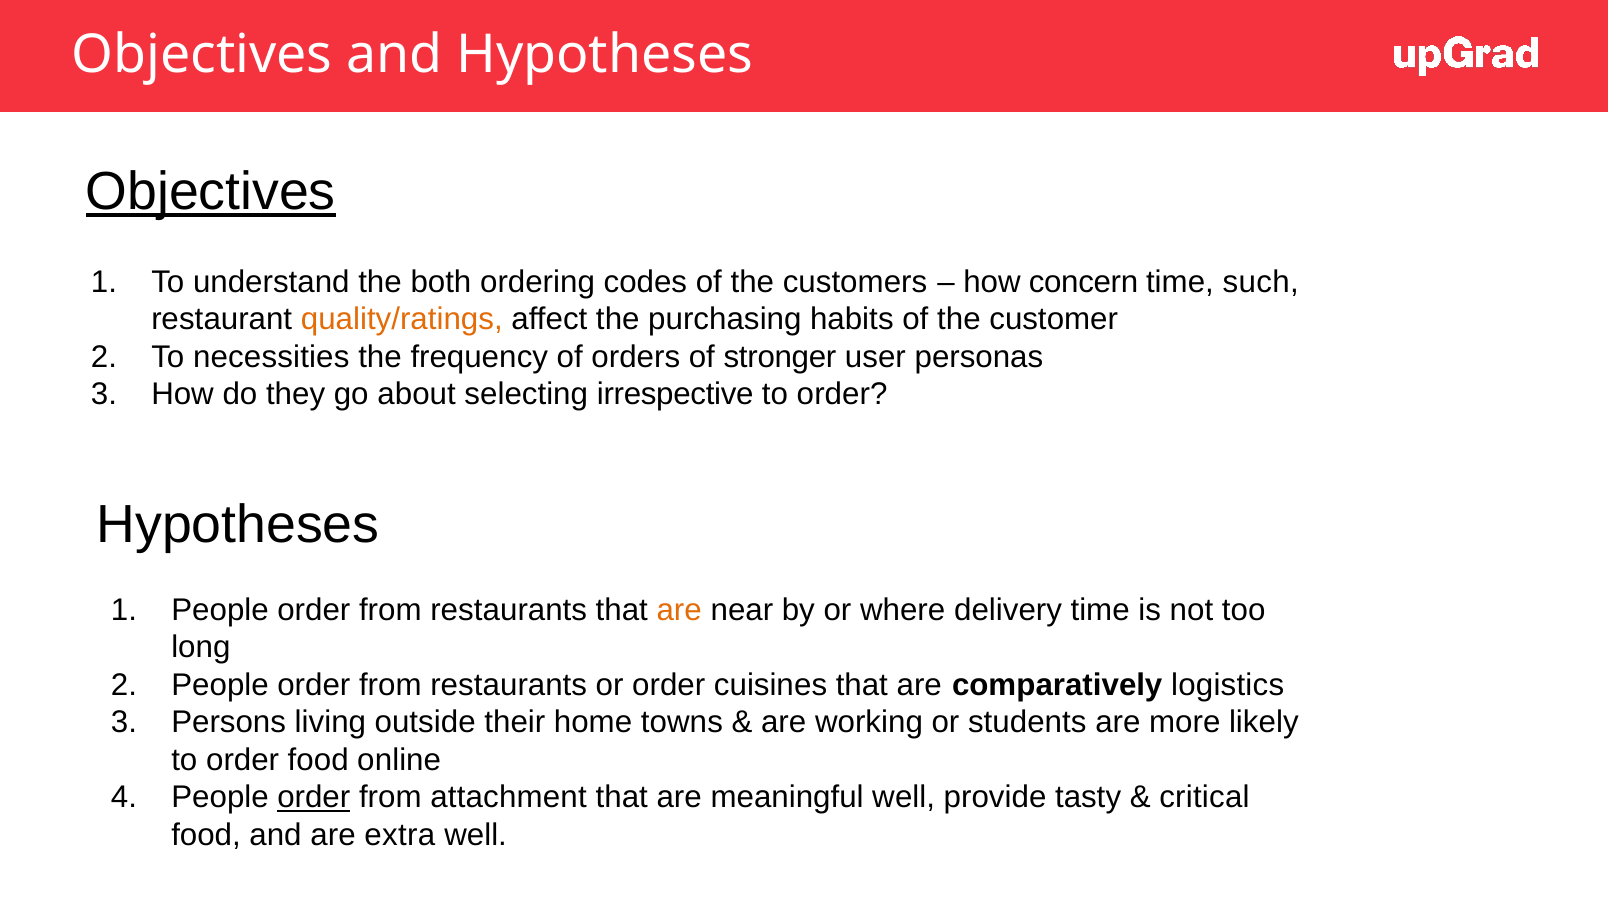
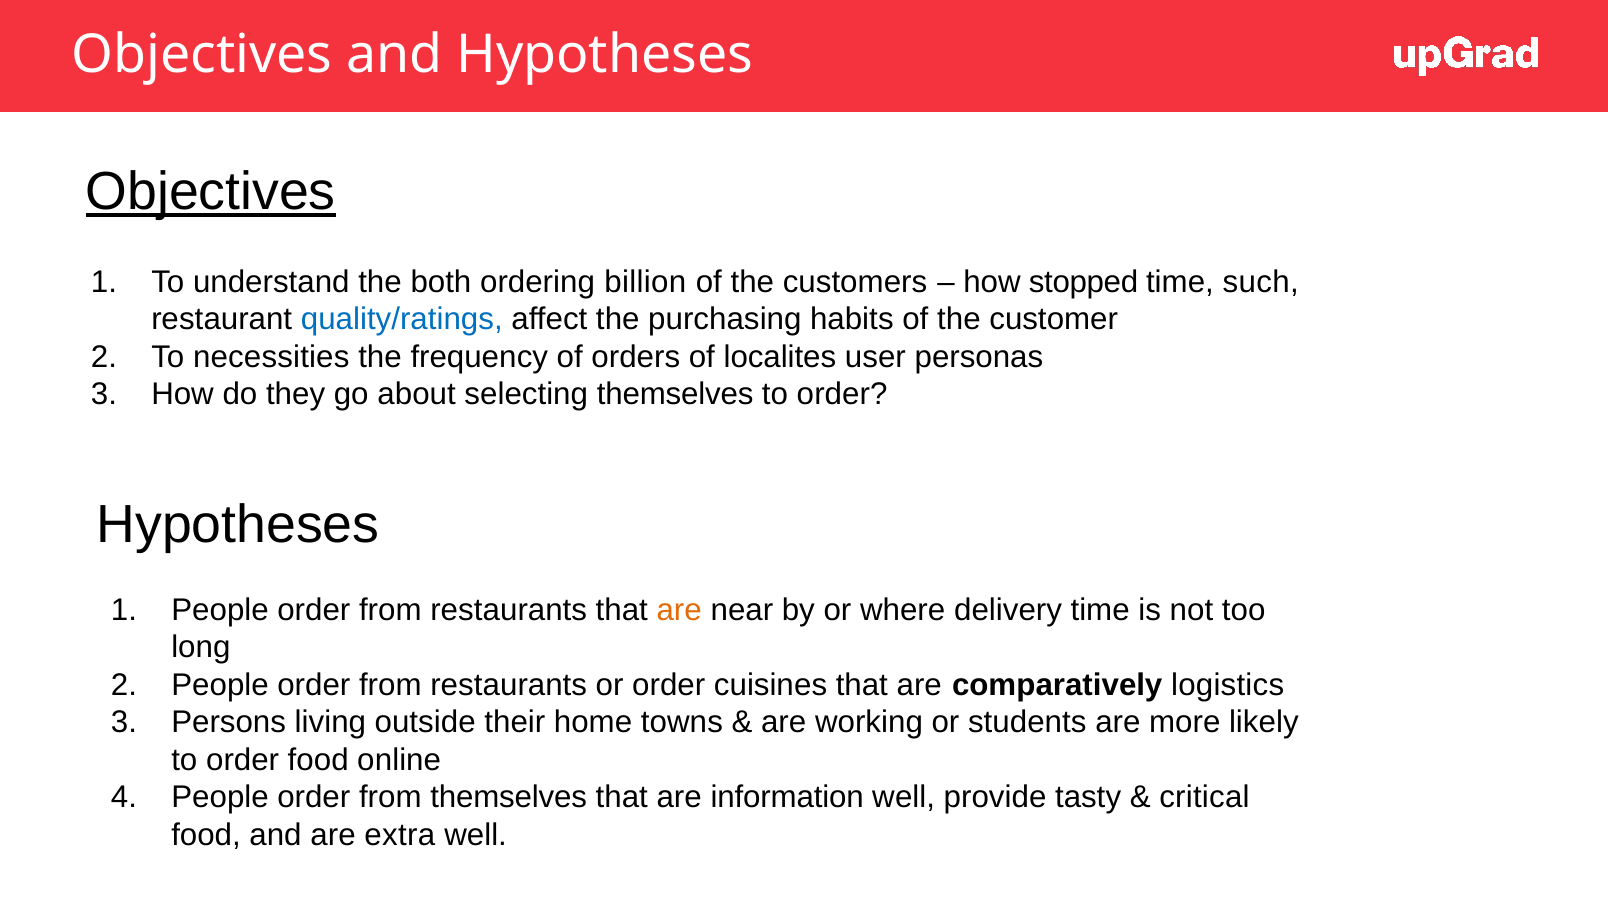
codes: codes -> billion (645, 282)
concern: concern -> stopped (1084, 282)
quality/ratings colour: orange -> blue (402, 319)
stronger: stronger -> localites (780, 357)
selecting irrespective: irrespective -> themselves (675, 394)
order underline: present -> none (314, 797)
from attachment: attachment -> themselves (509, 797)
meaningful: meaningful -> information (787, 797)
